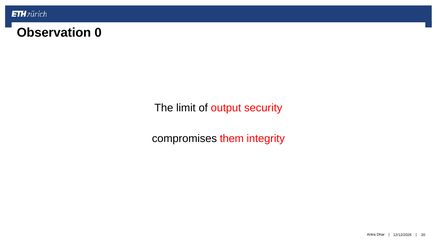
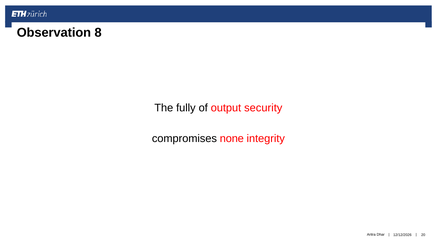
0: 0 -> 8 (98, 33)
limit: limit -> fully (186, 108)
them: them -> none (232, 139)
